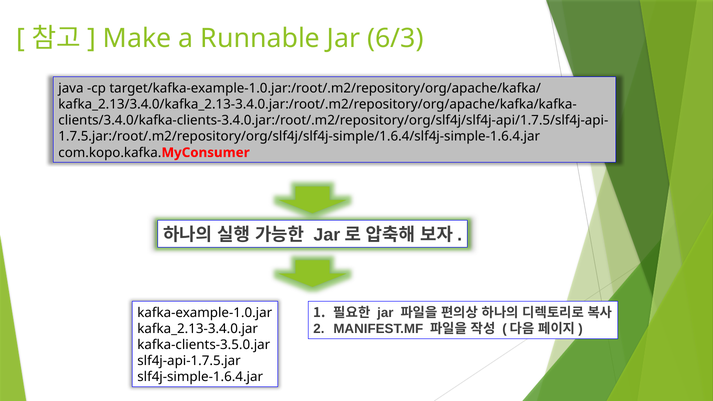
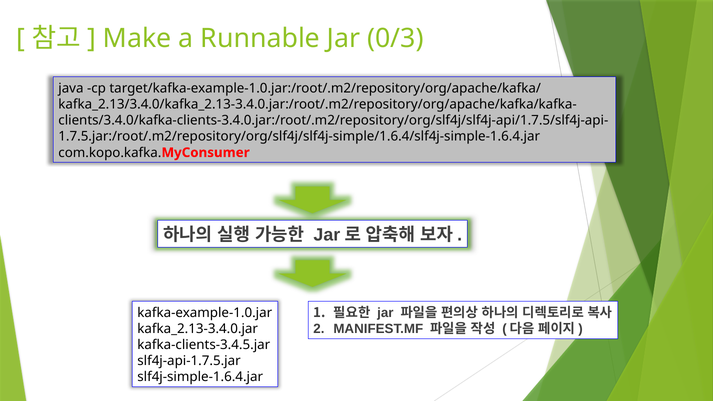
6/3: 6/3 -> 0/3 (395, 38)
kafka-clients-3.5.0.jar: kafka-clients-3.5.0.jar -> kafka-clients-3.4.5.jar (204, 345)
